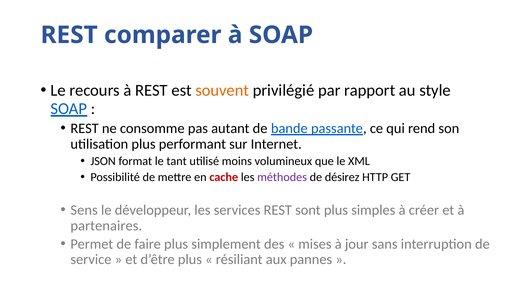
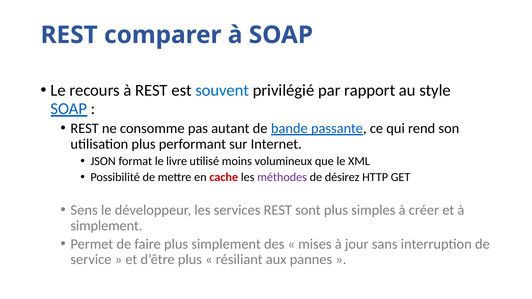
souvent colour: orange -> blue (222, 91)
tant: tant -> livre (177, 161)
partenaires: partenaires -> simplement (106, 226)
